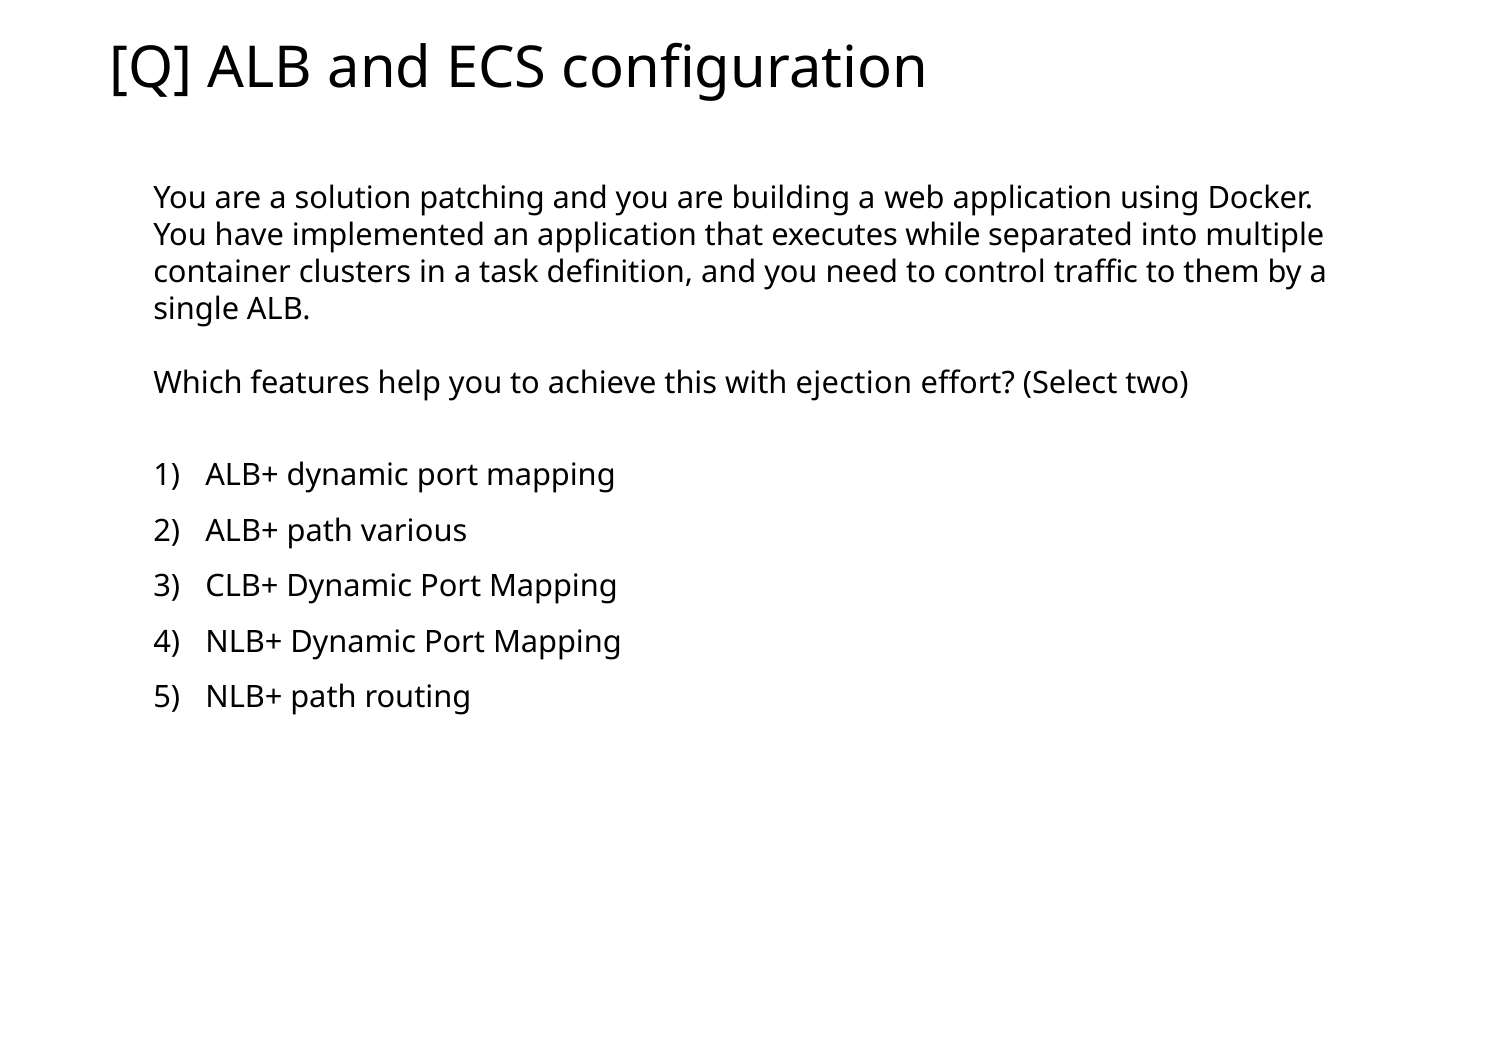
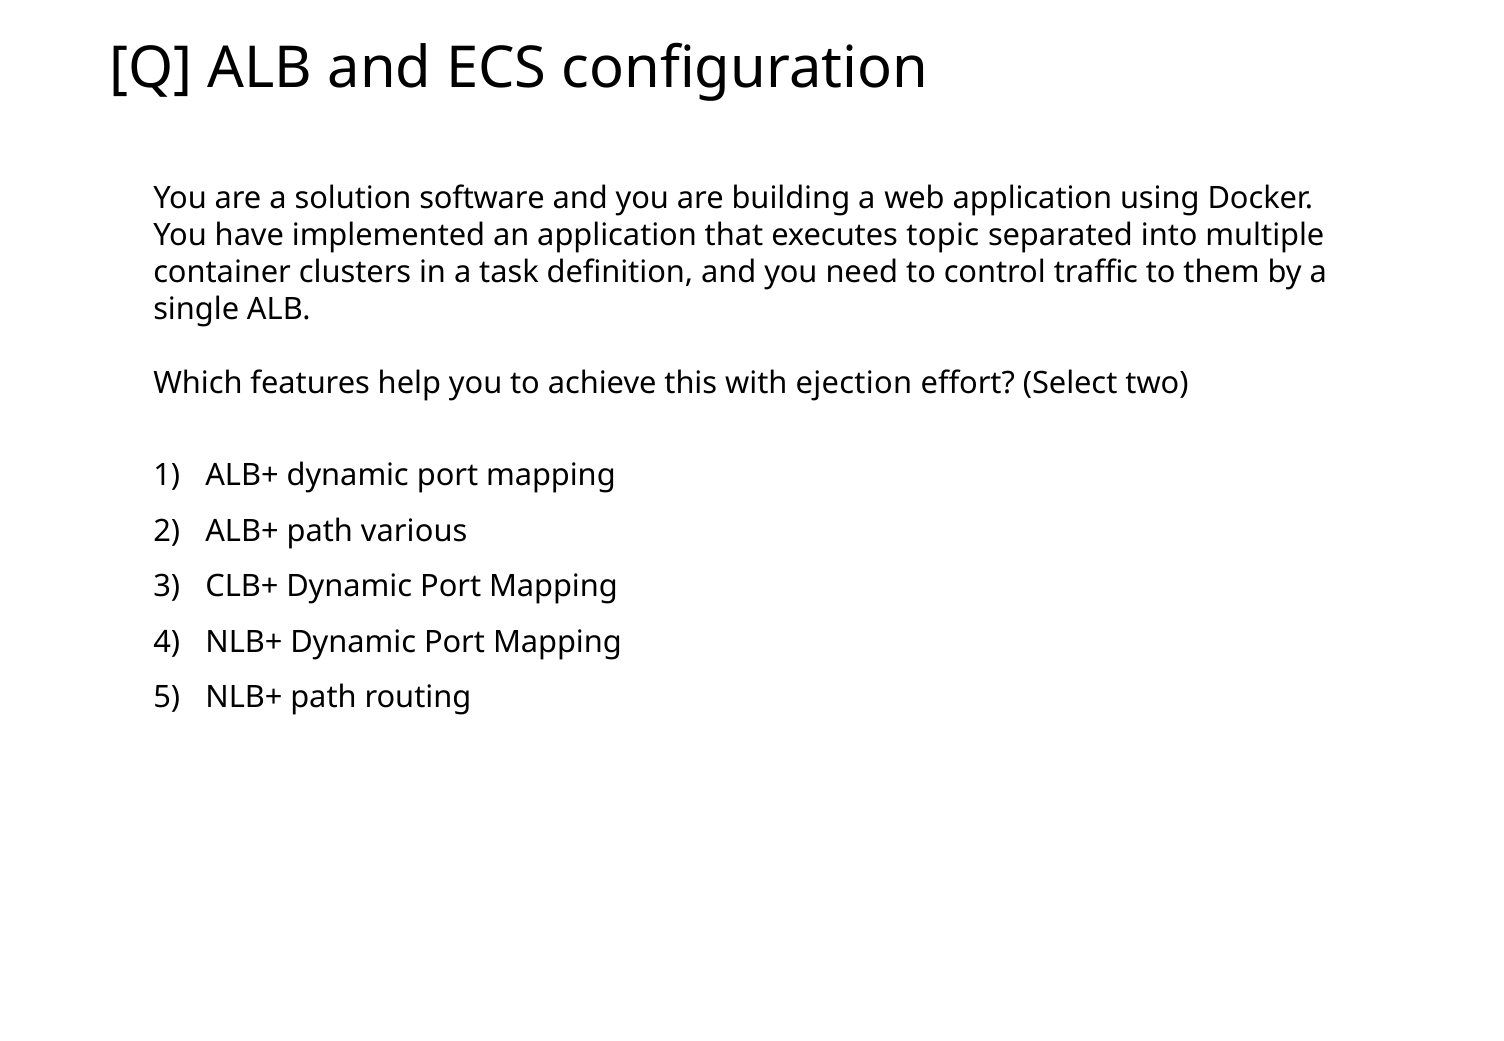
patching: patching -> software (482, 198)
while: while -> topic (943, 235)
